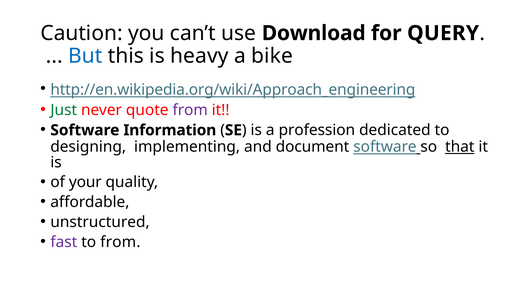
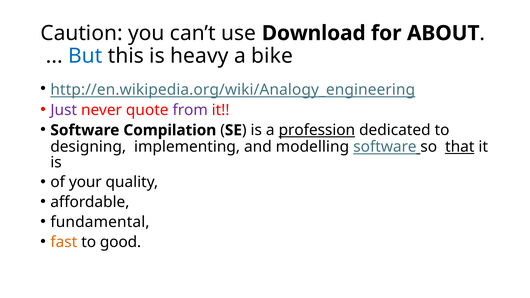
QUERY: QUERY -> ABOUT (443, 33)
http://en.wikipedia.org/wiki/Approach_engineering: http://en.wikipedia.org/wiki/Approach_engineering -> http://en.wikipedia.org/wiki/Analogy_engineering (233, 90)
Just colour: green -> purple (64, 110)
Information: Information -> Compilation (170, 130)
profession underline: none -> present (317, 130)
document: document -> modelling (312, 147)
unstructured: unstructured -> fundamental (100, 222)
fast colour: purple -> orange (64, 242)
to from: from -> good (121, 242)
